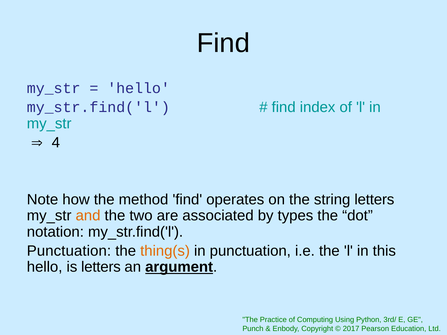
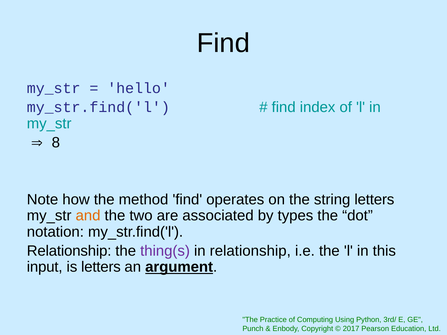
4: 4 -> 8 (56, 143)
Punctuation: Punctuation -> Relationship (69, 251)
thing(s colour: orange -> purple (165, 251)
in punctuation: punctuation -> relationship (250, 251)
hello: hello -> input (45, 267)
